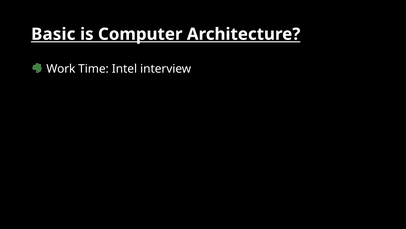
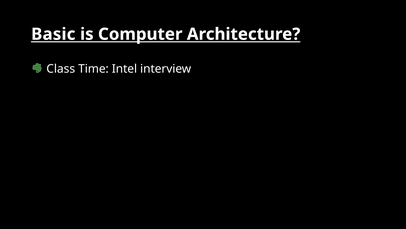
Work: Work -> Class (61, 69)
